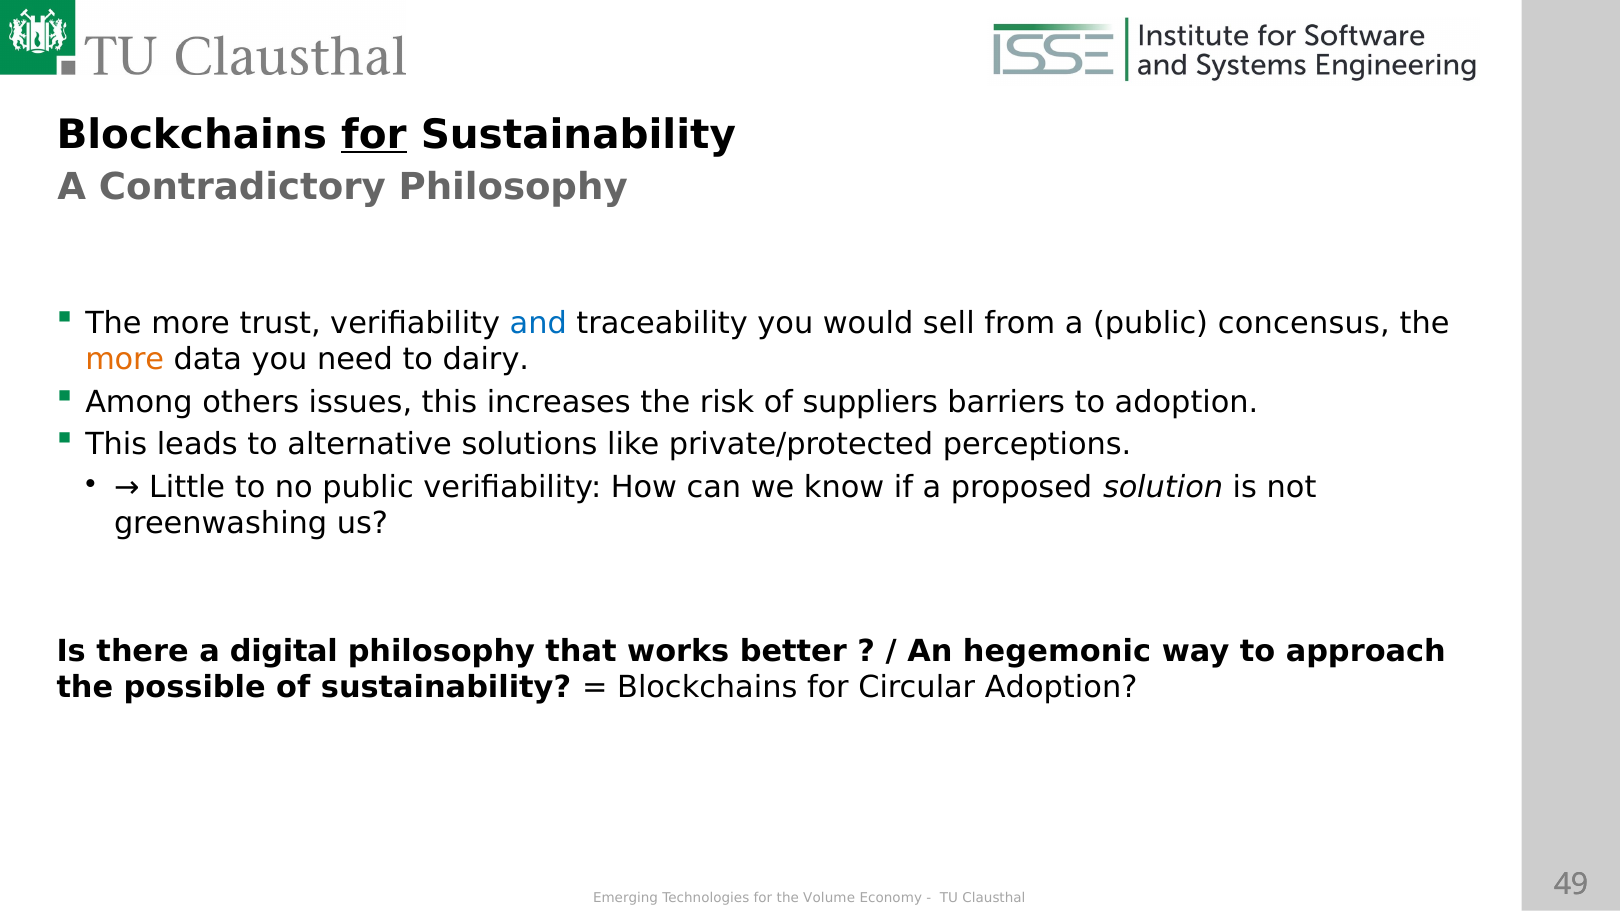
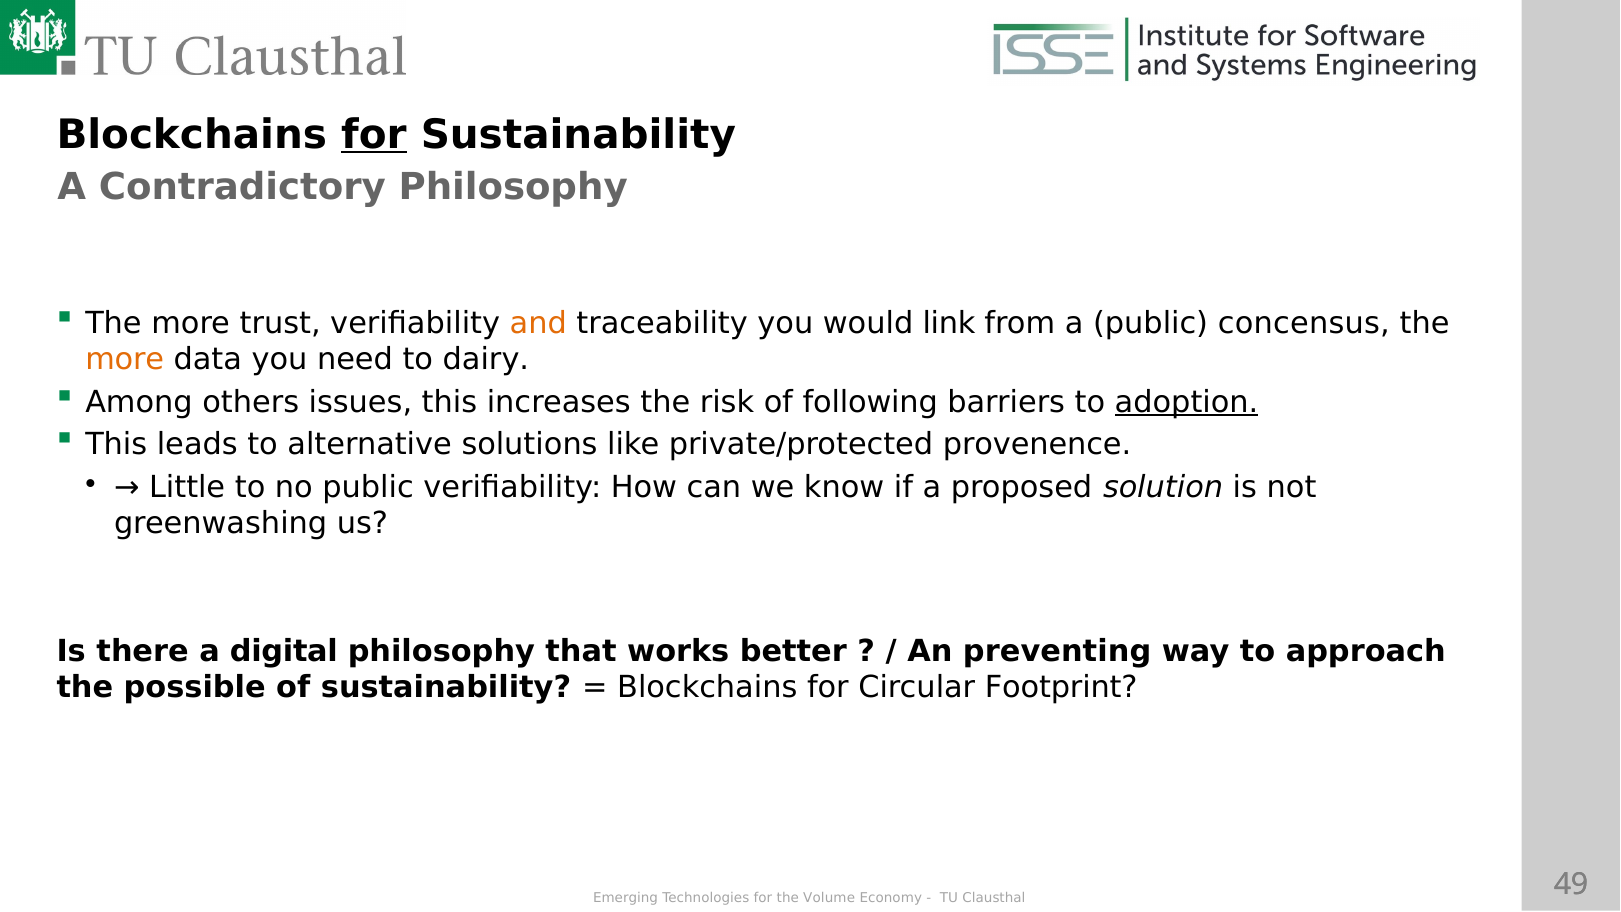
and colour: blue -> orange (538, 323)
sell: sell -> link (949, 323)
suppliers: suppliers -> following (870, 402)
adoption underline: none -> present (1187, 402)
perceptions: perceptions -> provenence (1037, 444)
hegemonic: hegemonic -> preventing (1057, 651)
Circular Adoption: Adoption -> Footprint (1061, 688)
